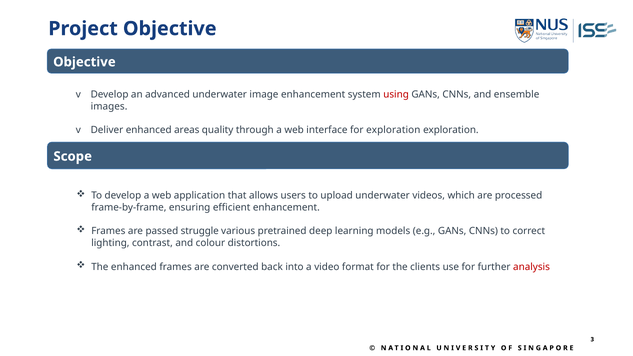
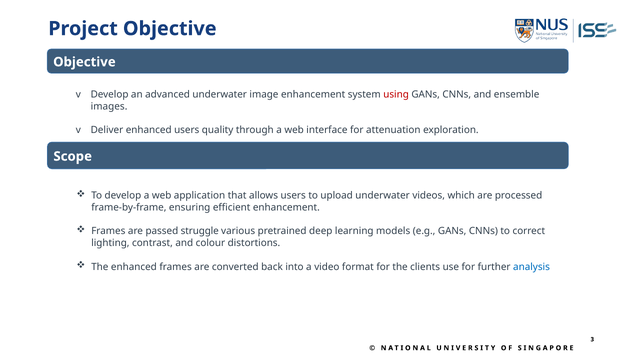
enhanced areas: areas -> users (187, 130)
for exploration: exploration -> attenuation (393, 130)
analysis colour: red -> blue (532, 267)
